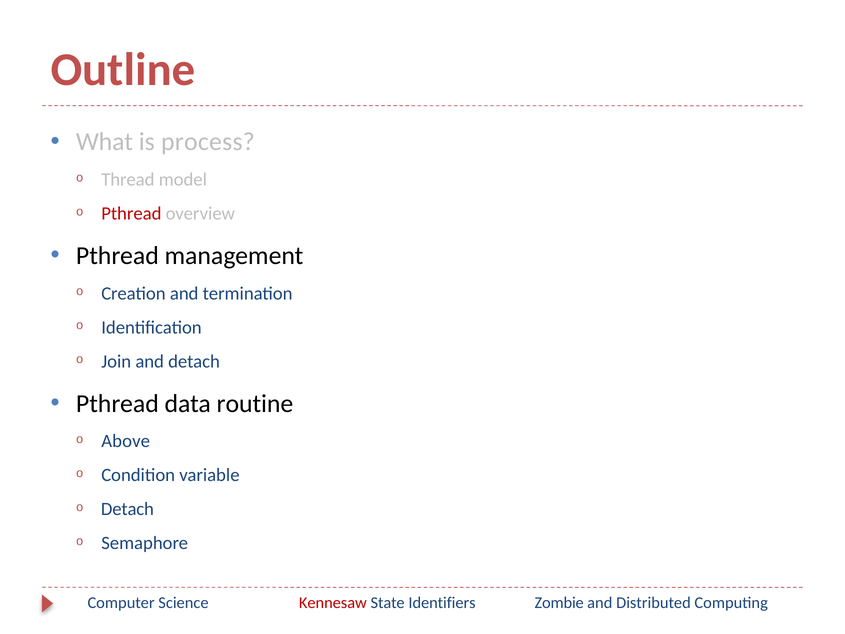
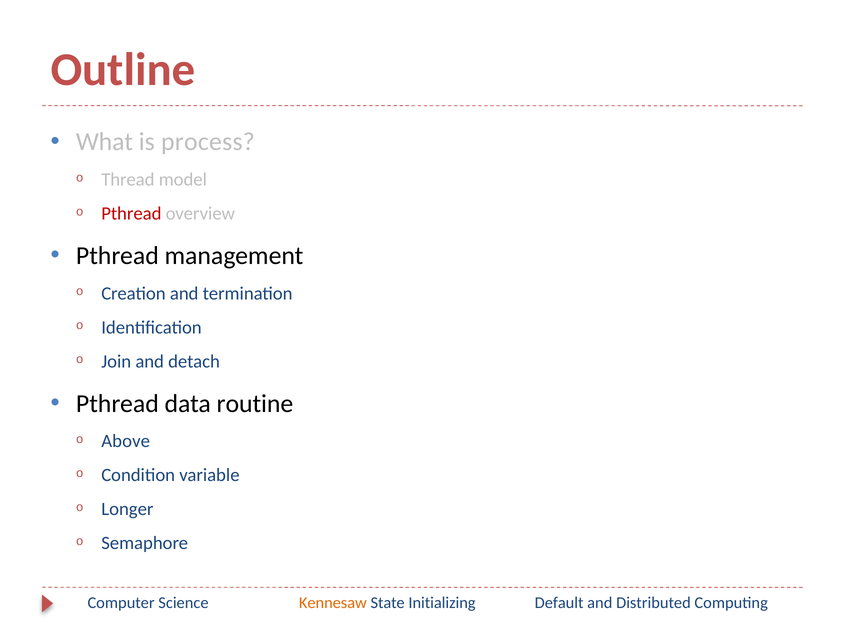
Detach: Detach -> Longer (127, 509)
Kennesaw colour: red -> orange (333, 603)
Identifiers: Identifiers -> Initializing (442, 603)
Zombie: Zombie -> Default (559, 603)
